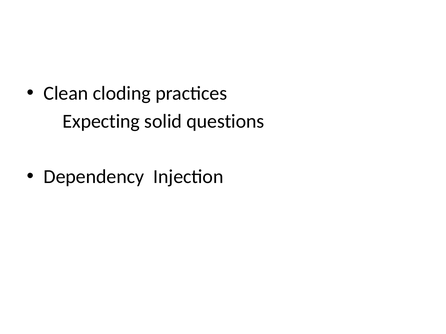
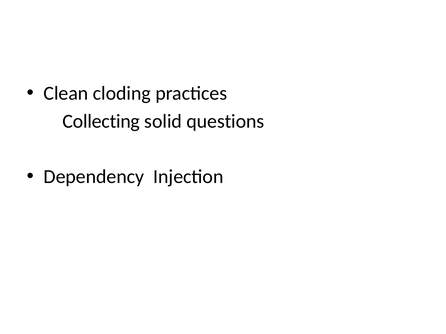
Expecting: Expecting -> Collecting (101, 121)
